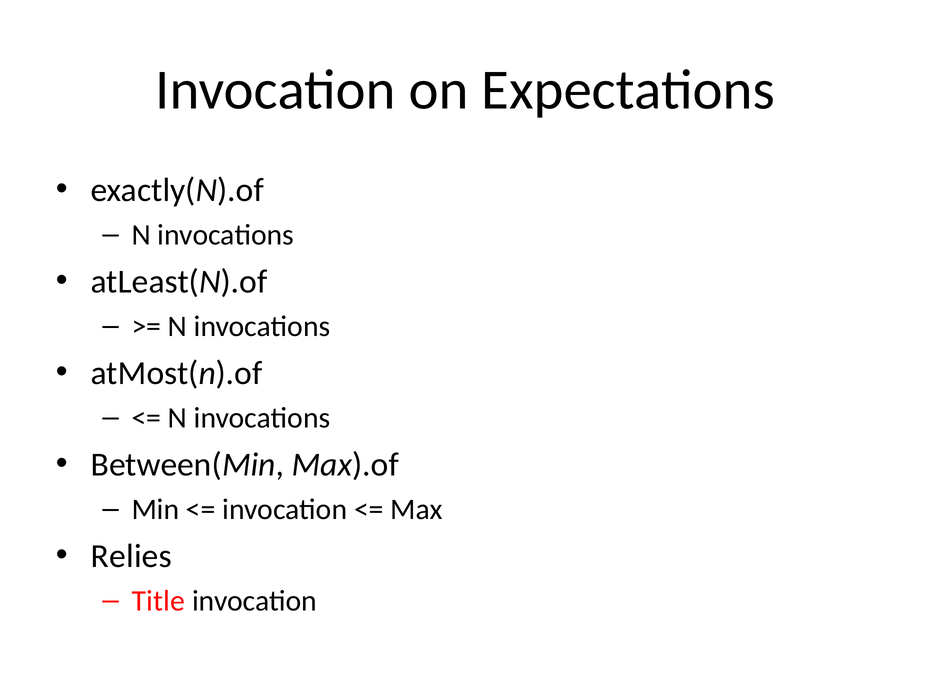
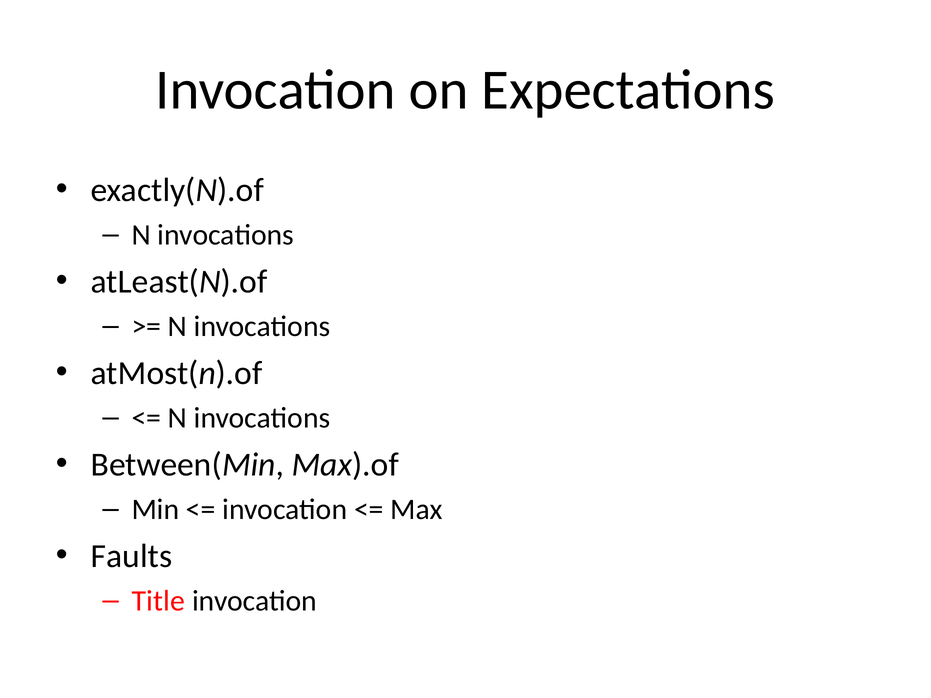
Relies: Relies -> Faults (131, 556)
